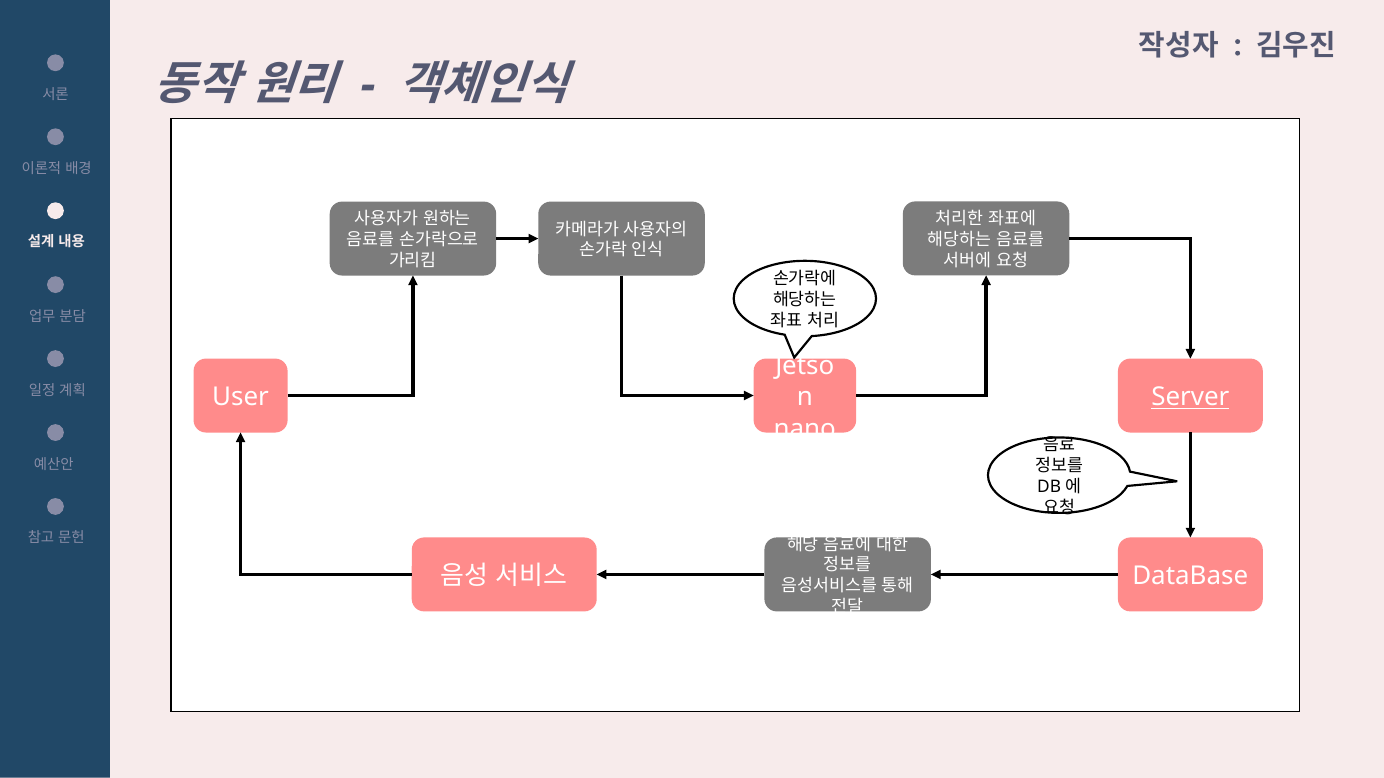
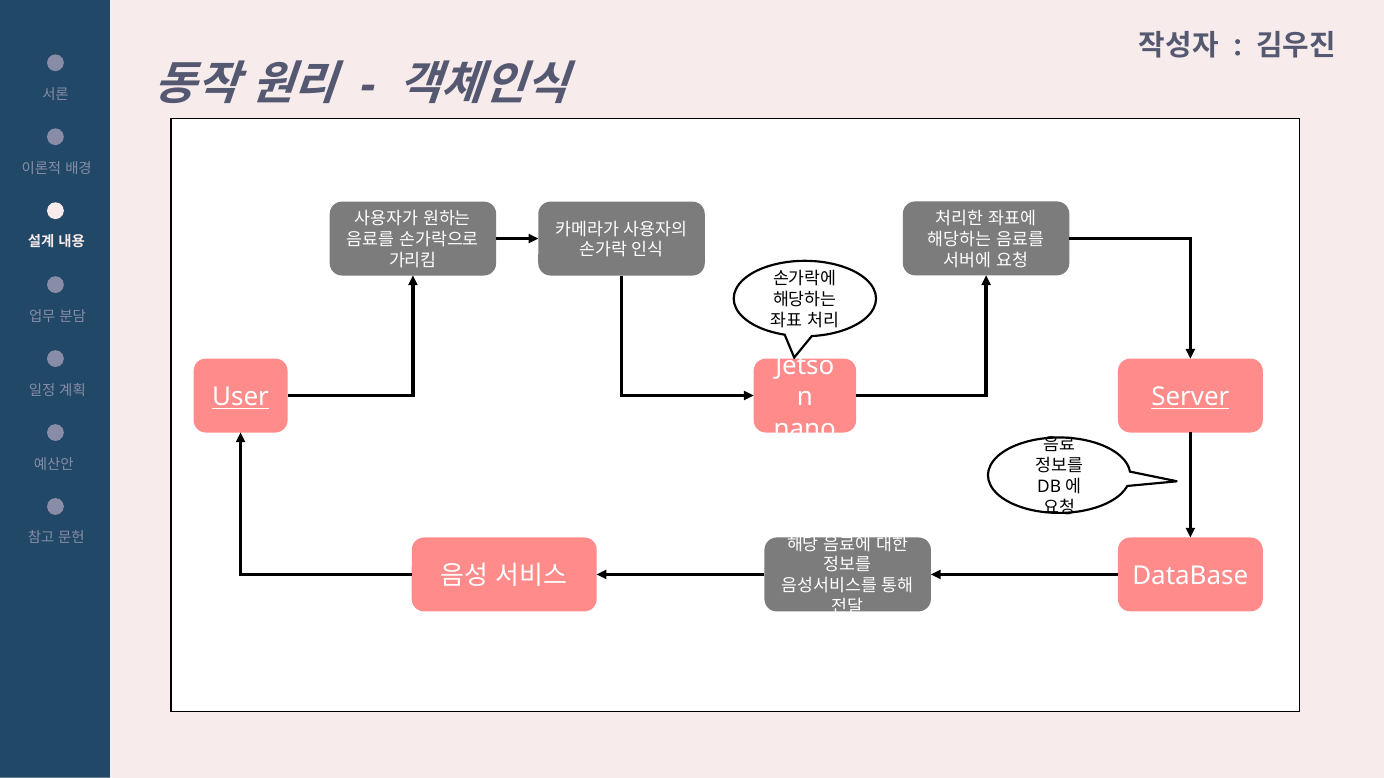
User underline: none -> present (241, 398)
